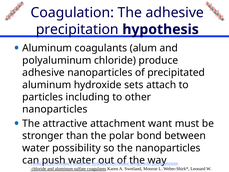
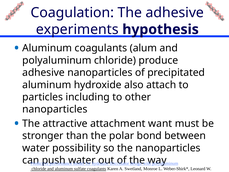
precipitation: precipitation -> experiments (77, 29)
sets: sets -> also (134, 85)
